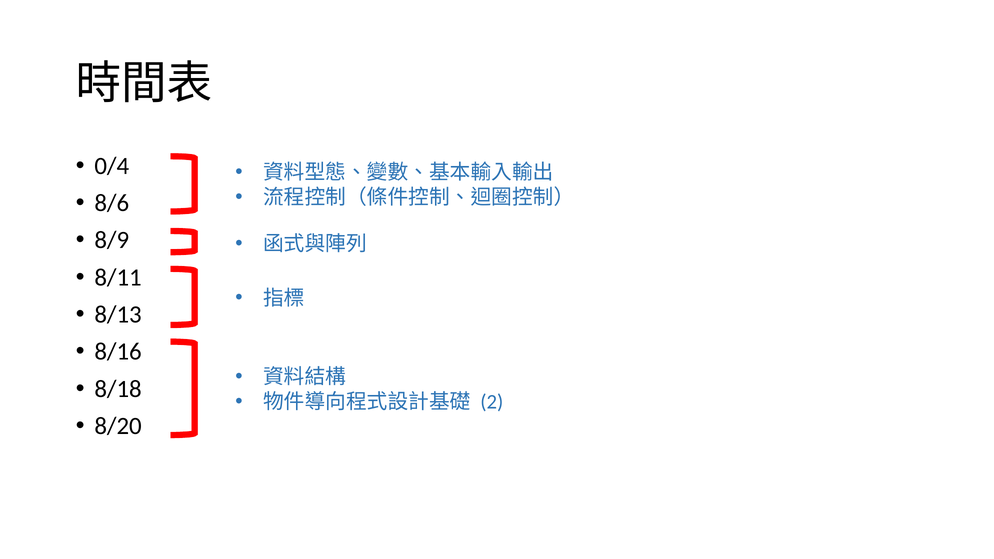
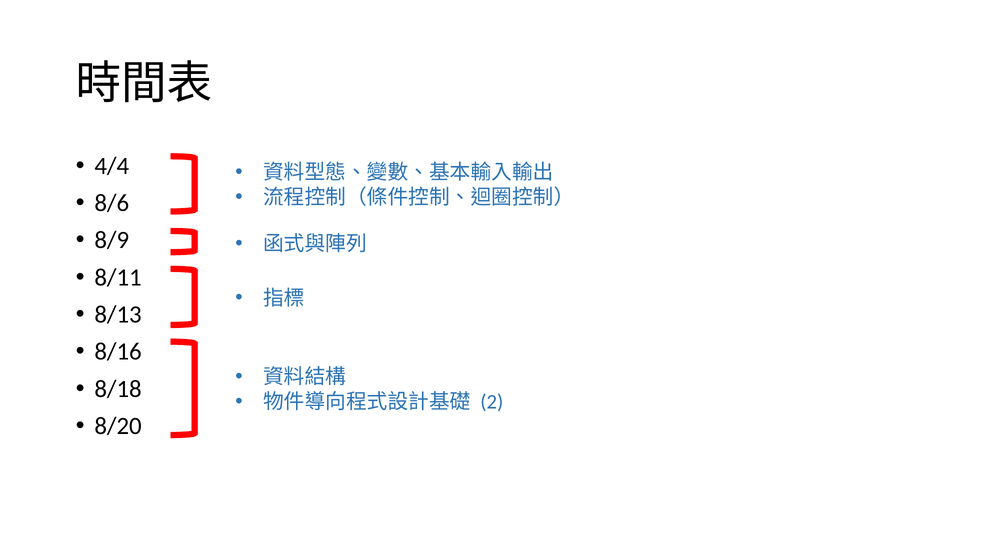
0/4: 0/4 -> 4/4 (112, 166)
